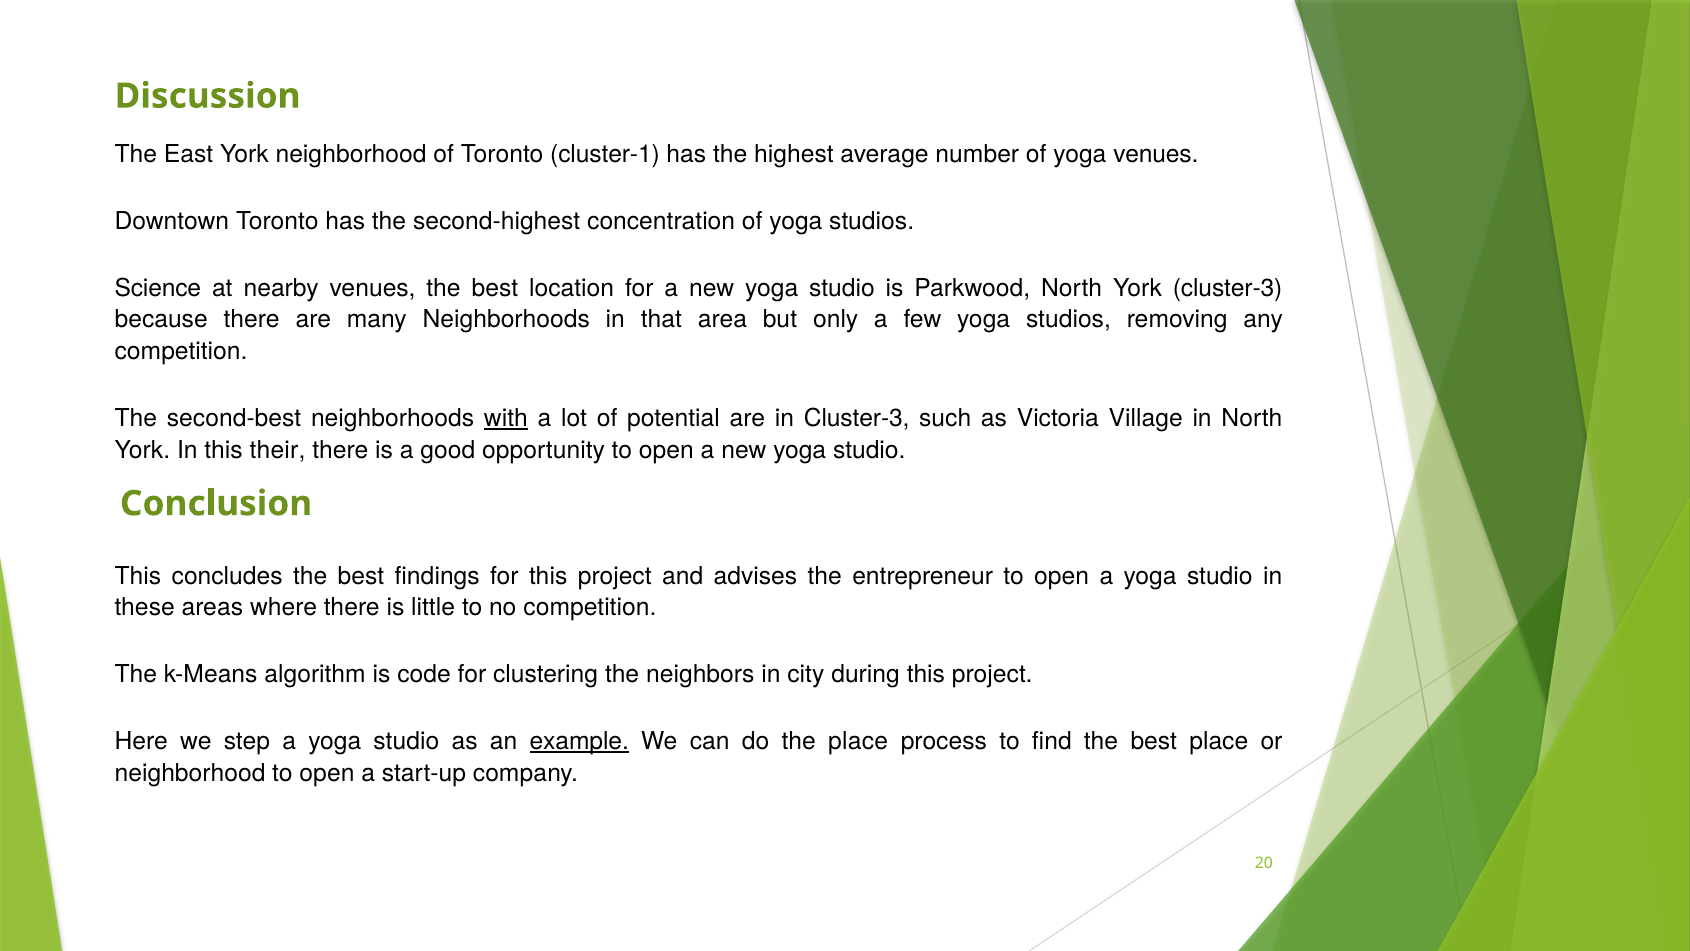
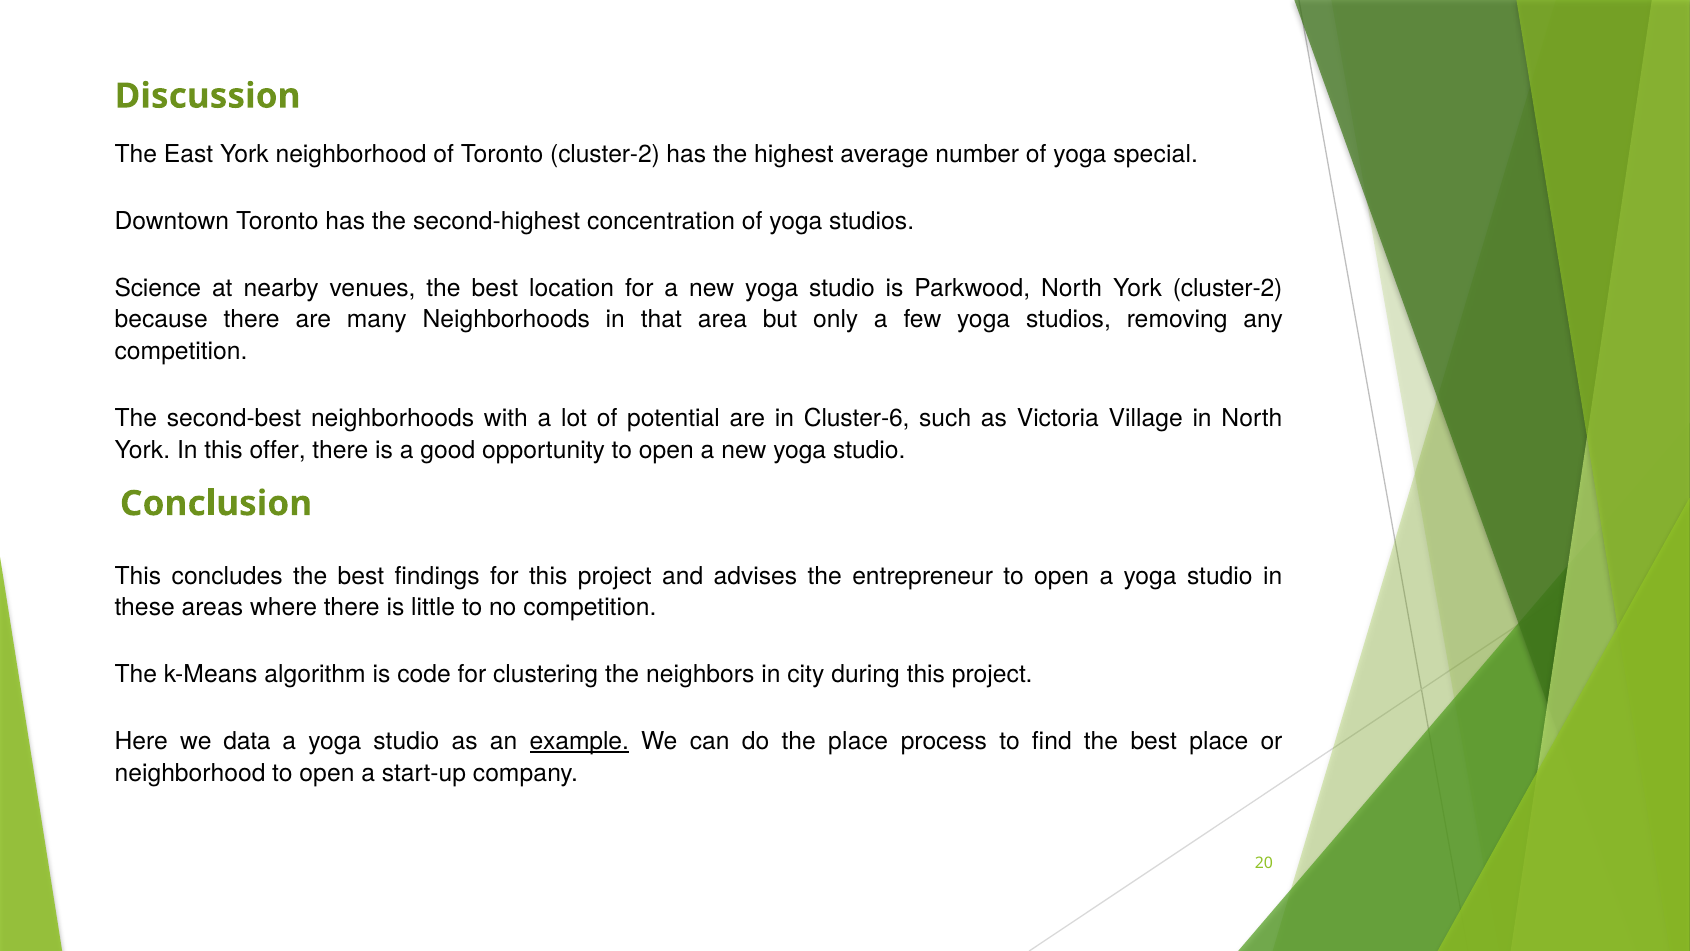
Toronto cluster-1: cluster-1 -> cluster-2 (605, 154)
yoga venues: venues -> special (1156, 154)
York cluster-3: cluster-3 -> cluster-2 (1228, 288)
with underline: present -> none (506, 418)
in Cluster-3: Cluster-3 -> Cluster-6 (857, 418)
their: their -> offer (278, 450)
step: step -> data (247, 741)
